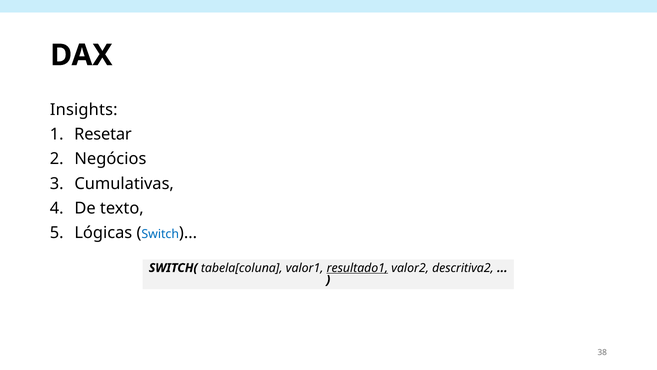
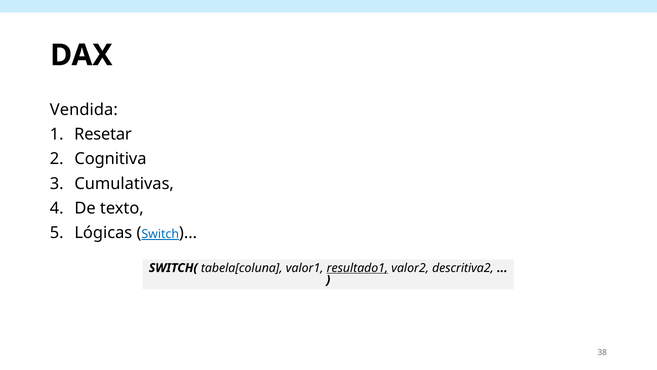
Insights: Insights -> Vendida (84, 110)
Negócios: Negócios -> Cognitiva (110, 159)
Switch underline: none -> present (160, 234)
